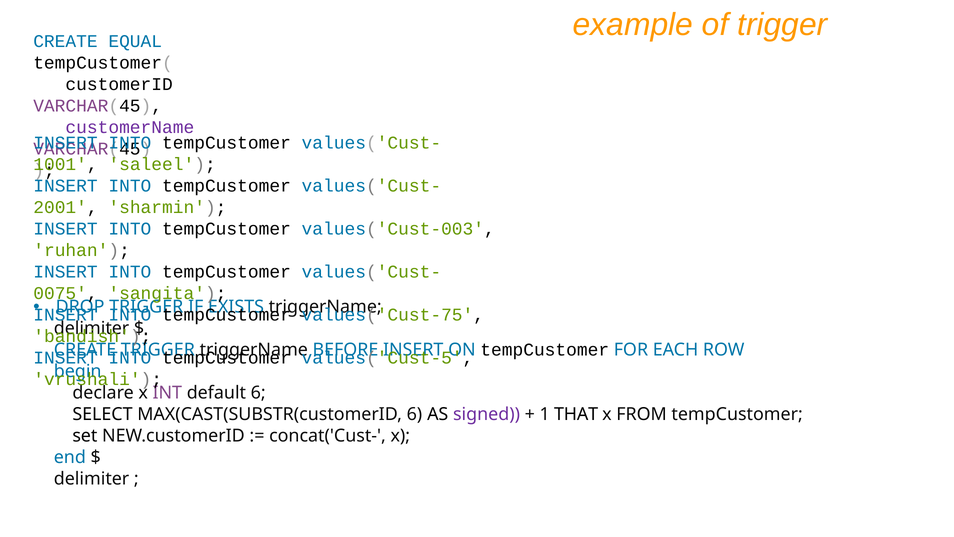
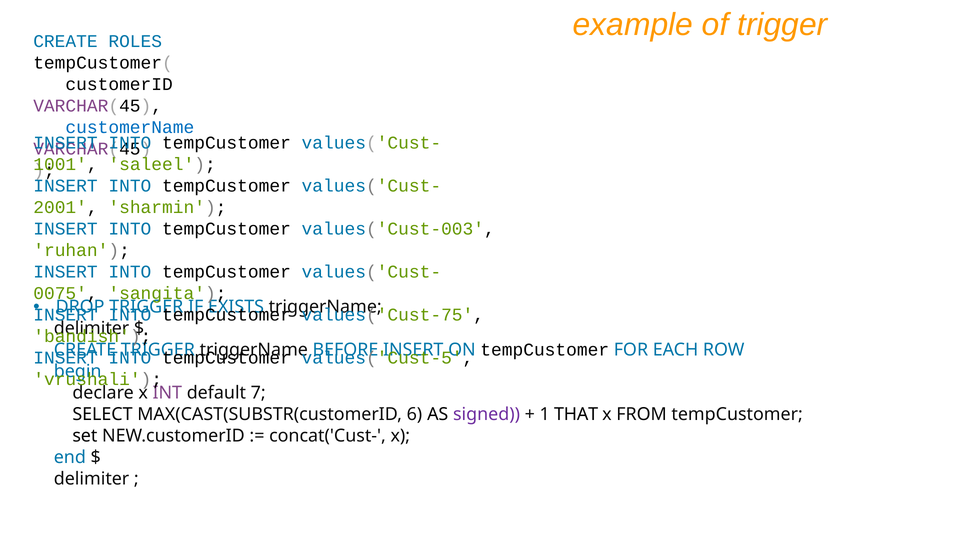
EQUAL: EQUAL -> ROLES (135, 42)
customerName colour: purple -> blue (130, 127)
default 6: 6 -> 7 (258, 393)
